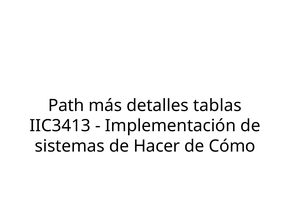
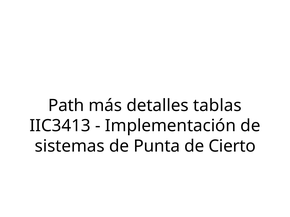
Hacer: Hacer -> Punta (157, 146)
Cómo: Cómo -> Cierto (232, 146)
